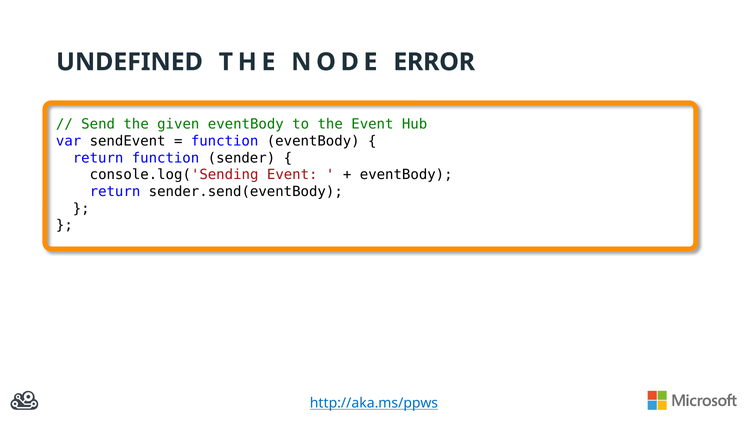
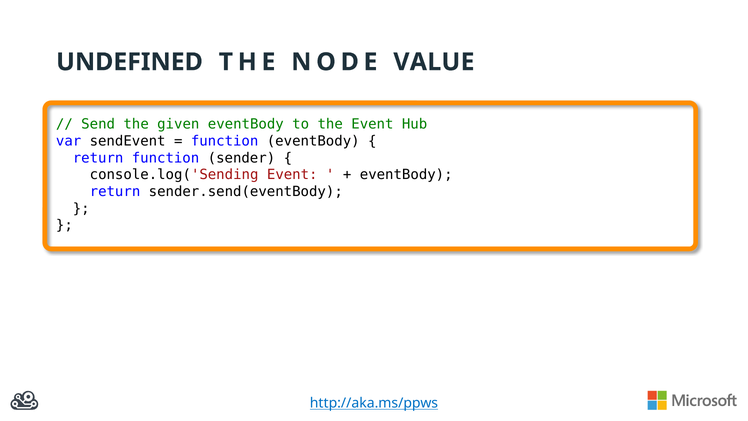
ERROR: ERROR -> VALUE (434, 62)
